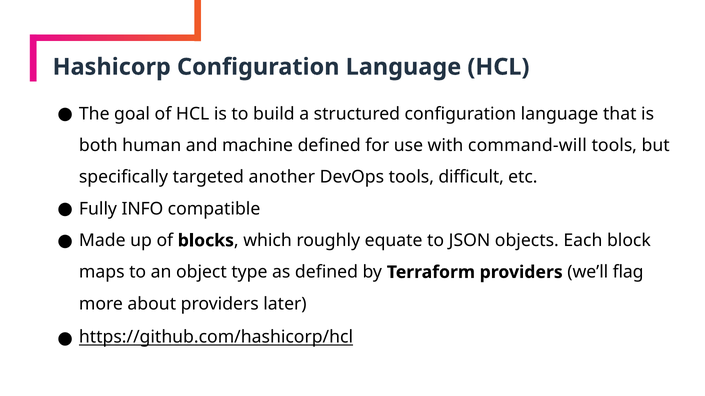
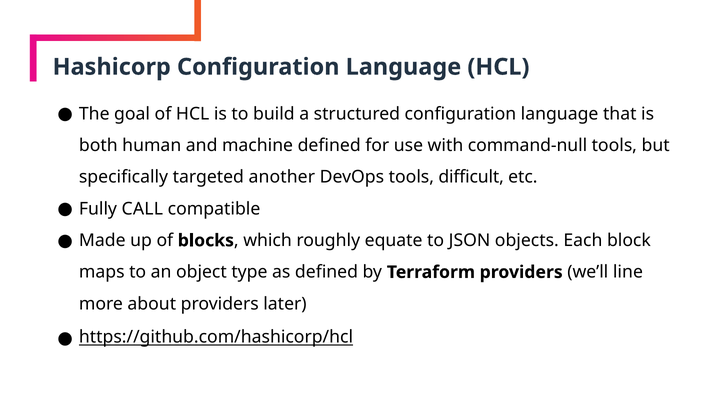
command-will: command-will -> command-null (528, 146)
INFO: INFO -> CALL (142, 209)
flag: flag -> line (628, 273)
